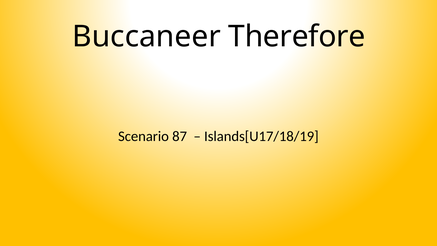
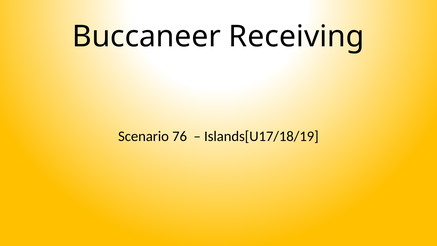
Therefore: Therefore -> Receiving (297, 37)
87: 87 -> 76 (180, 136)
